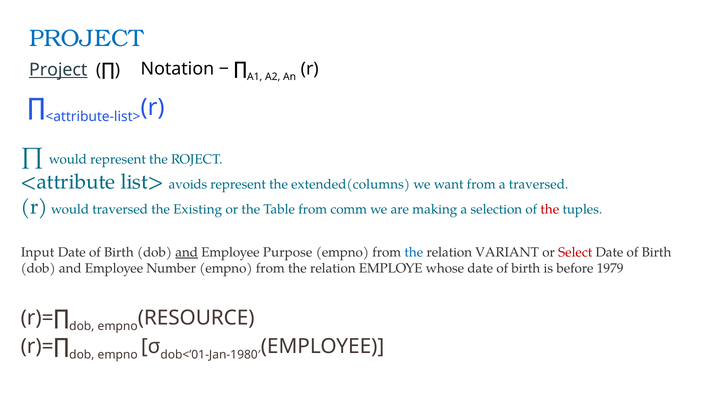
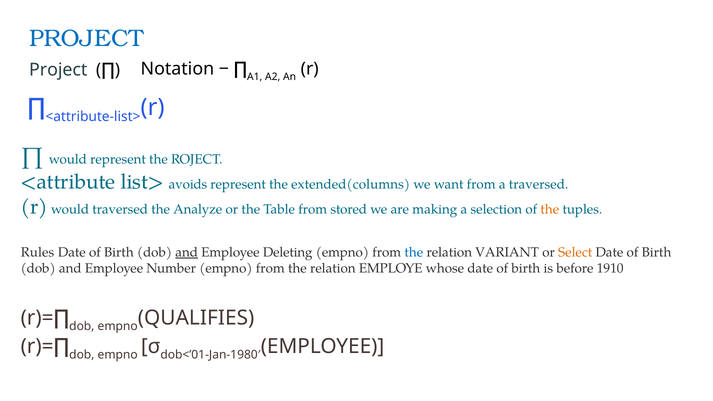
Project underline: present -> none (58, 70)
Existing: Existing -> Analyze (198, 210)
comm: comm -> stored (349, 210)
the colour: red -> orange (550, 210)
Input: Input -> Rules (38, 252)
Purpose: Purpose -> Deleting (288, 252)
Select colour: red -> orange (575, 252)
1979: 1979 -> 1910 (610, 268)
RESOURCE: RESOURCE -> QUALIFIES (196, 318)
